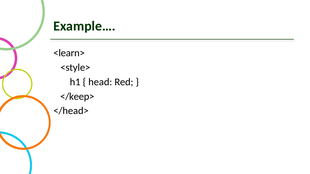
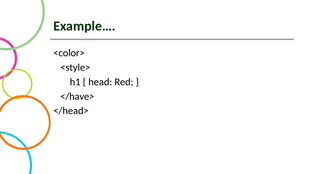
<learn>: <learn> -> <color> (69, 53)
</keep>: </keep> -> </have> (77, 97)
